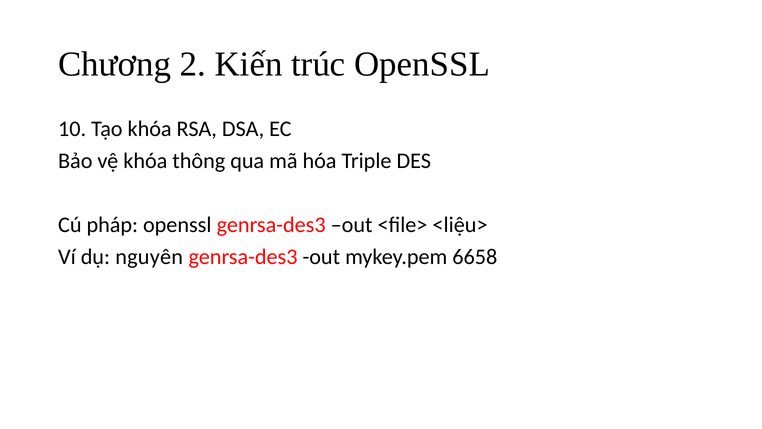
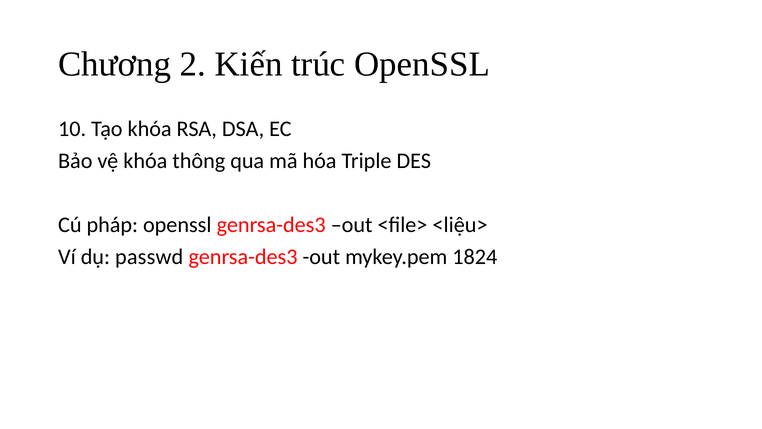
nguyên: nguyên -> passwd (149, 257)
6658: 6658 -> 1824 (475, 257)
